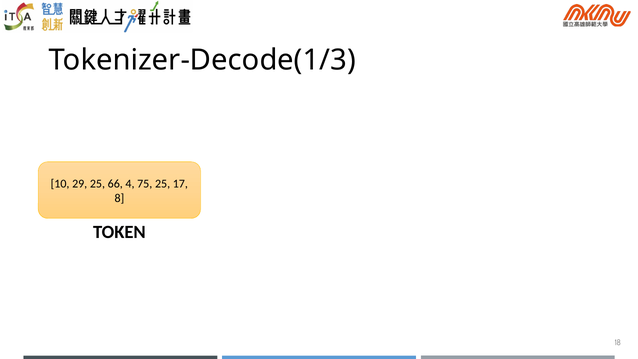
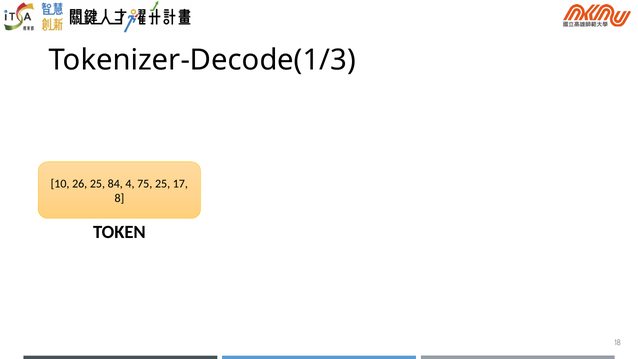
29: 29 -> 26 (80, 184)
66: 66 -> 84 (115, 184)
